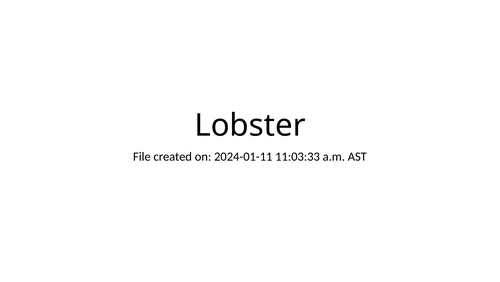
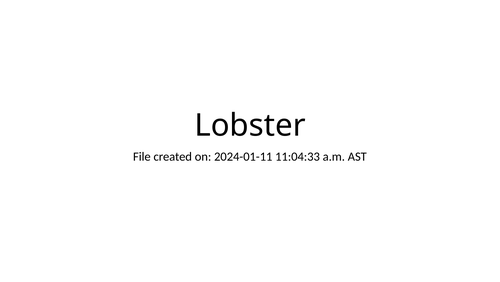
11:03:33: 11:03:33 -> 11:04:33 (298, 156)
